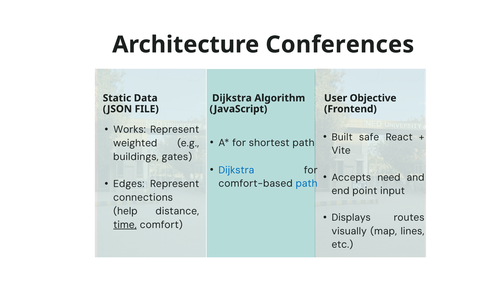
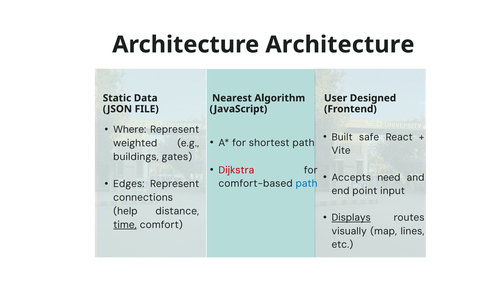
Architecture Conferences: Conferences -> Architecture (340, 45)
Dijkstra: Dijkstra -> Nearest (232, 98)
Objective: Objective -> Designed (373, 98)
Works: Works -> Where (130, 130)
Dijkstra colour: blue -> red (236, 170)
Displays underline: none -> present (351, 217)
